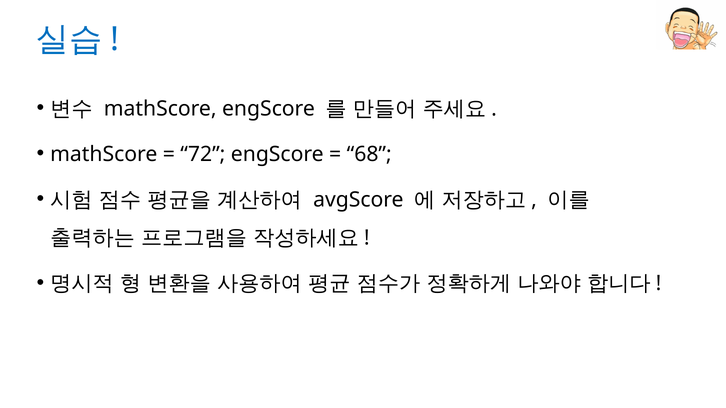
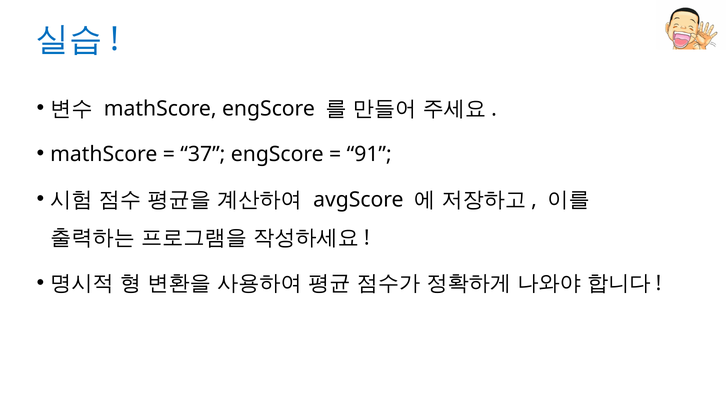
72: 72 -> 37 (203, 154)
68: 68 -> 91 (369, 154)
